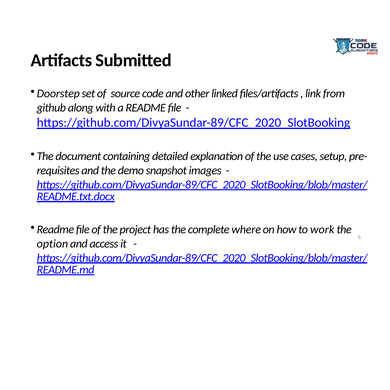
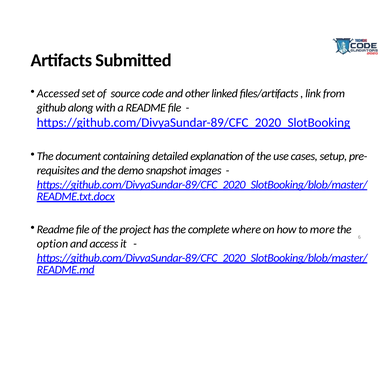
Doorstep: Doorstep -> Accessed (58, 94)
work: work -> more (322, 229)
